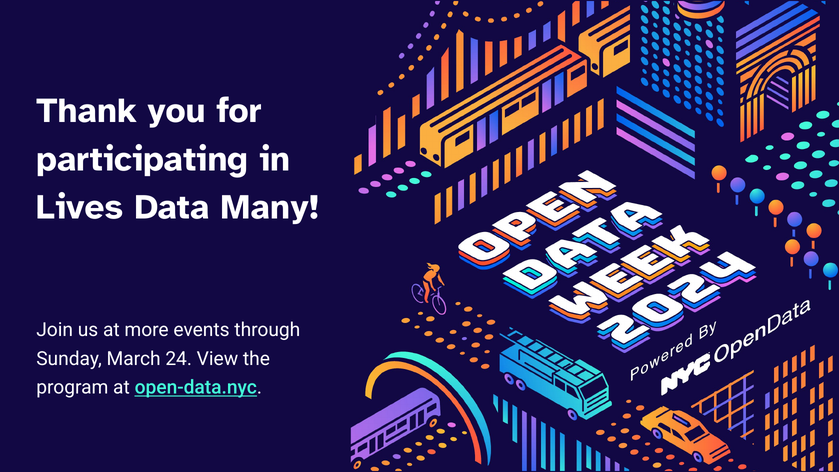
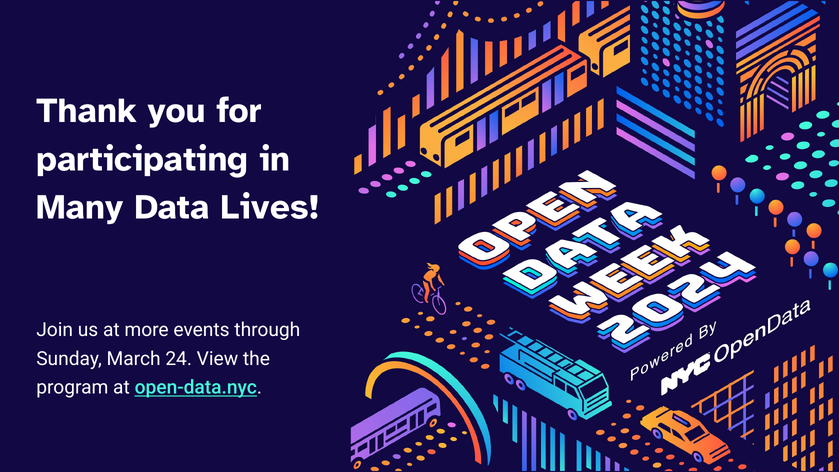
Lives: Lives -> Many (80, 207)
Many: Many -> Lives (270, 207)
